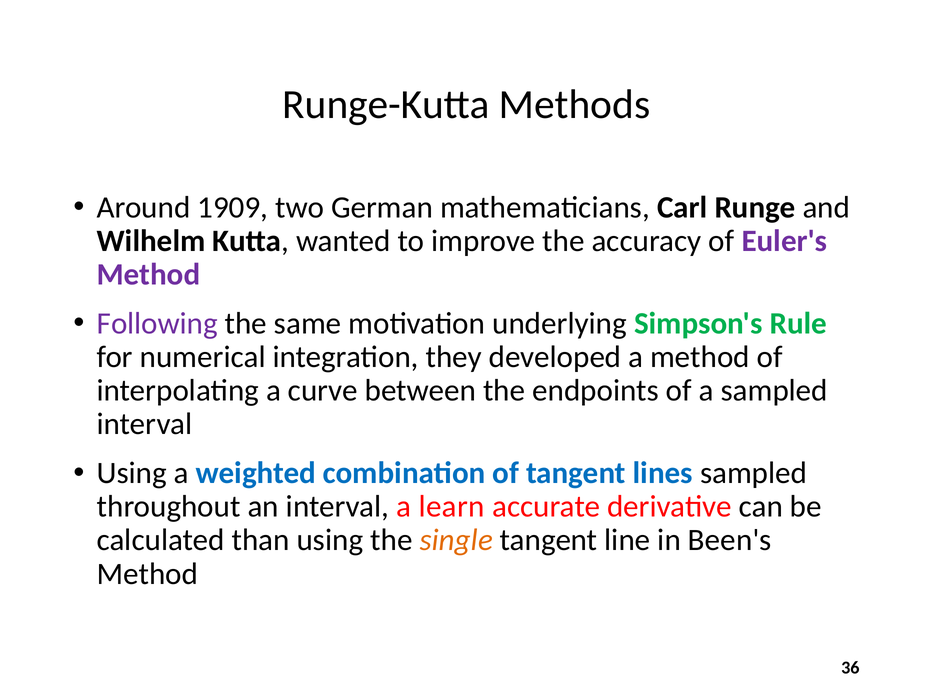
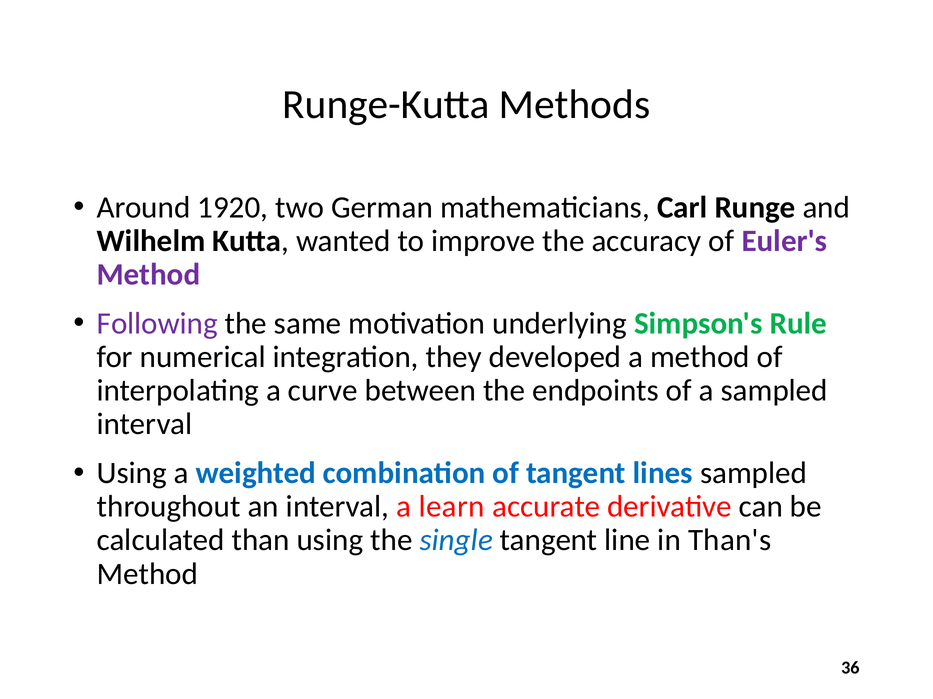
1909: 1909 -> 1920 (233, 208)
single colour: orange -> blue (456, 541)
Been's: Been's -> Than's (730, 541)
